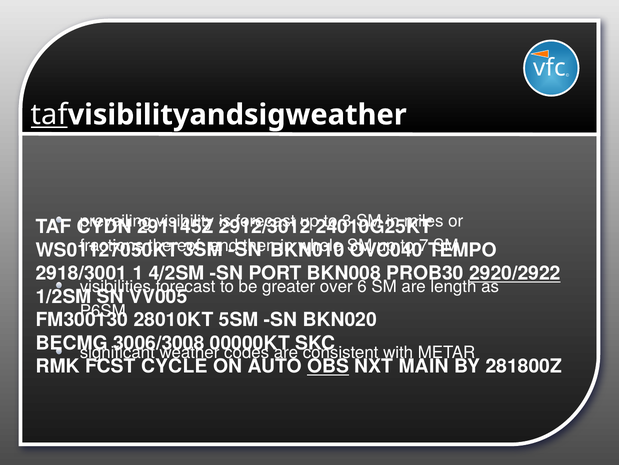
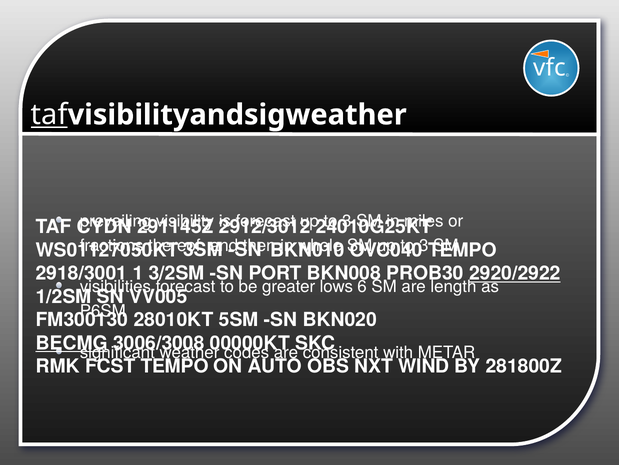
7: 7 -> 3 (424, 245)
4/2SM: 4/2SM -> 3/2SM (177, 273)
over: over -> lows (336, 286)
BECMG underline: none -> present (72, 343)
FCST CYCLE: CYCLE -> TEMPO (175, 366)
OBS underline: present -> none (328, 366)
MAIN: MAIN -> WIND (424, 366)
